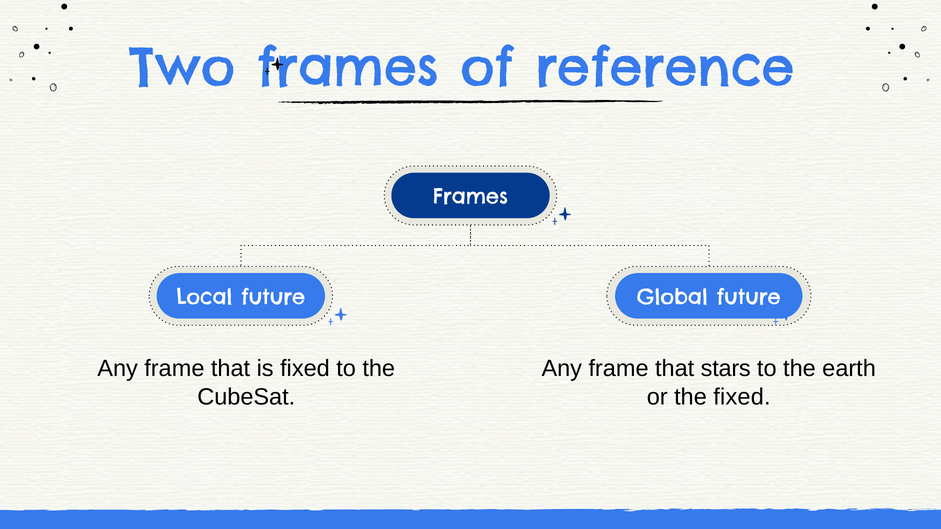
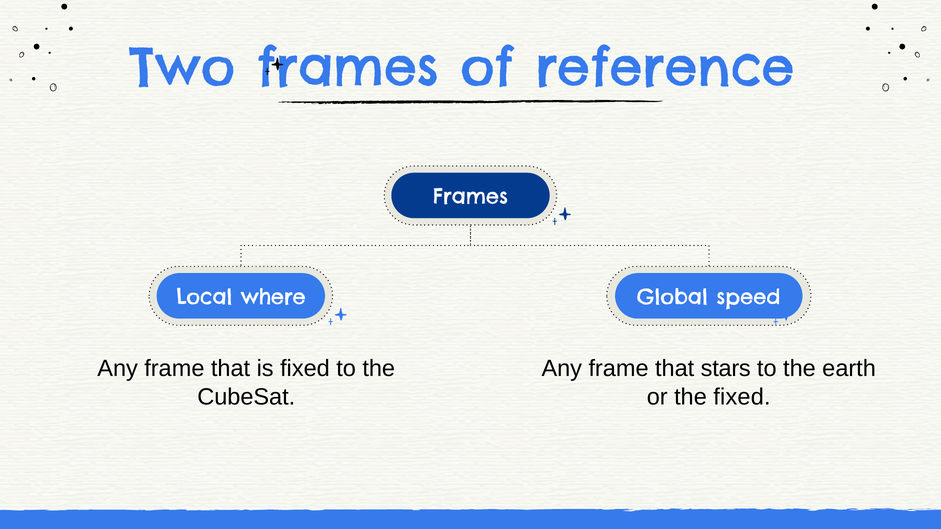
Local future: future -> where (273, 297)
Global future: future -> speed (748, 297)
